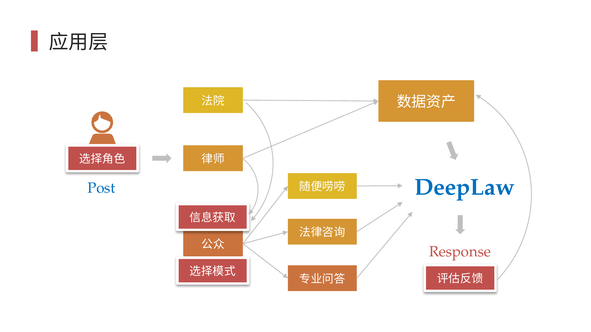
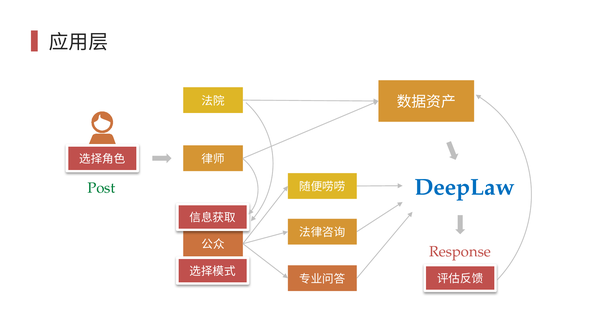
Post colour: blue -> green (101, 188)
